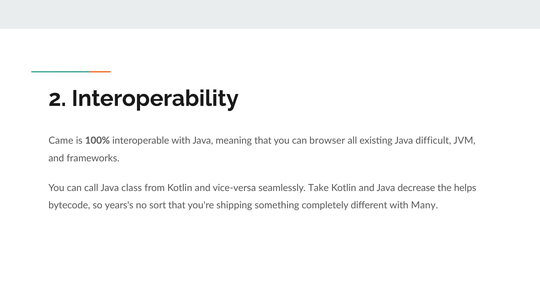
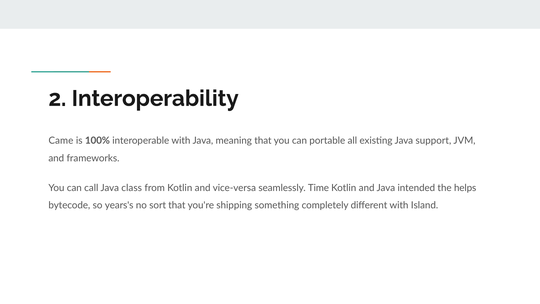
browser: browser -> portable (327, 141)
difficult: difficult -> support (433, 141)
Take: Take -> Time (318, 188)
decrease: decrease -> intended (416, 188)
Many: Many -> Island (425, 205)
